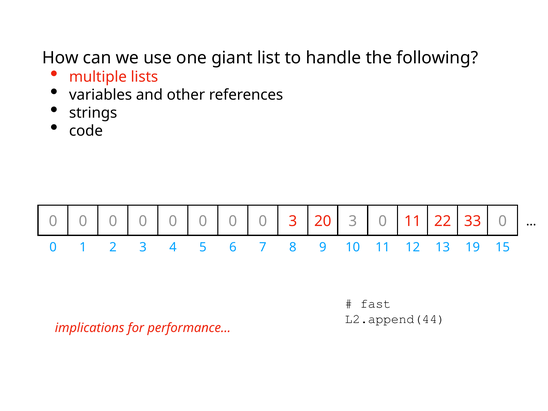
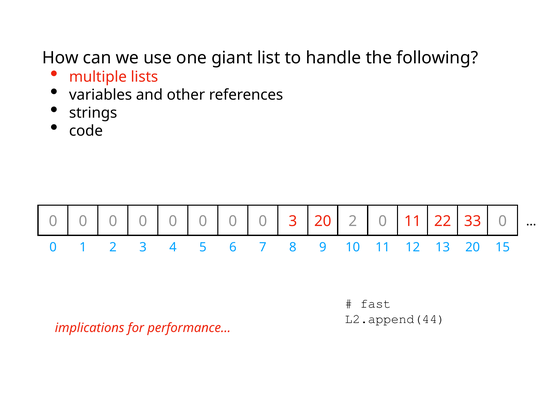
20 3: 3 -> 2 (353, 221)
5 19: 19 -> 20 (473, 247)
